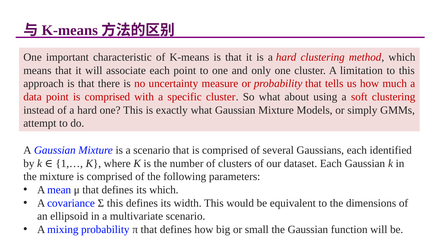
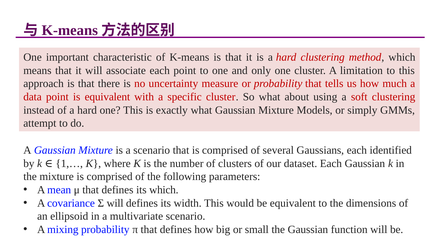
point is comprised: comprised -> equivalent (107, 97)
Σ this: this -> will (115, 203)
